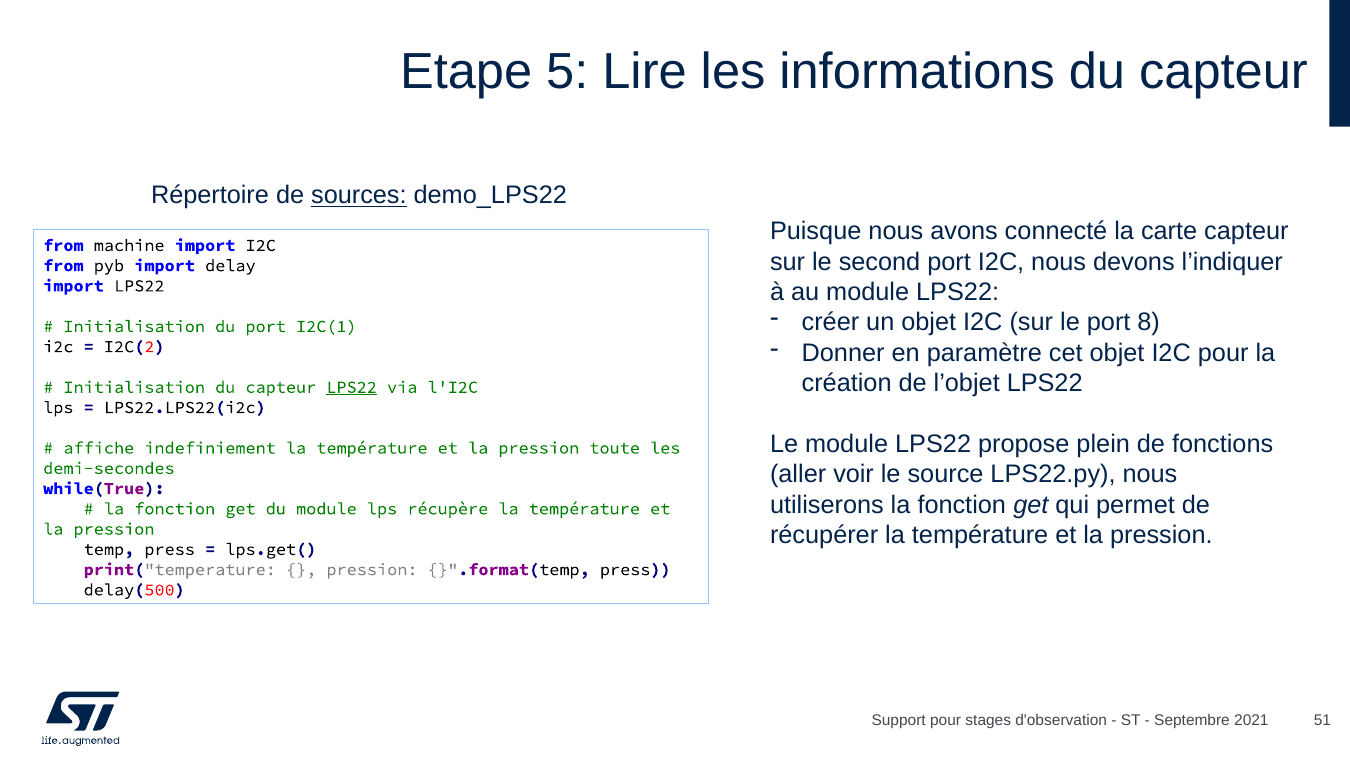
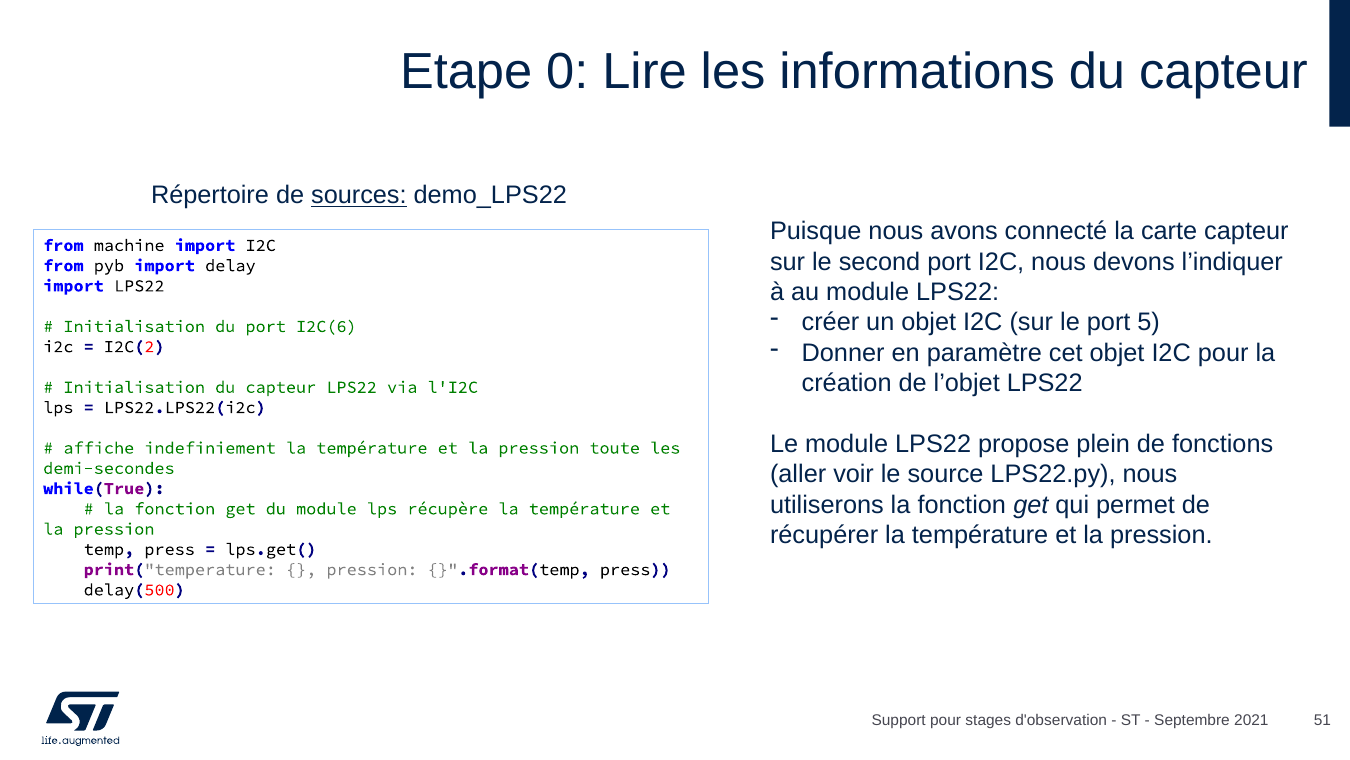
5: 5 -> 0 (567, 72)
8: 8 -> 5 (1149, 322)
I2C(1: I2C(1 -> I2C(6 (326, 326)
LPS22 underline: present -> none (352, 387)
